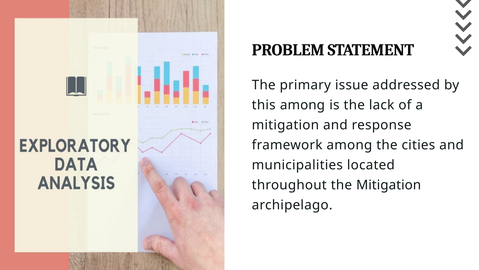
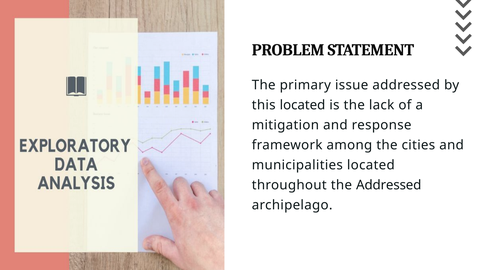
this among: among -> located (303, 105)
the Mitigation: Mitigation -> Addressed (389, 185)
